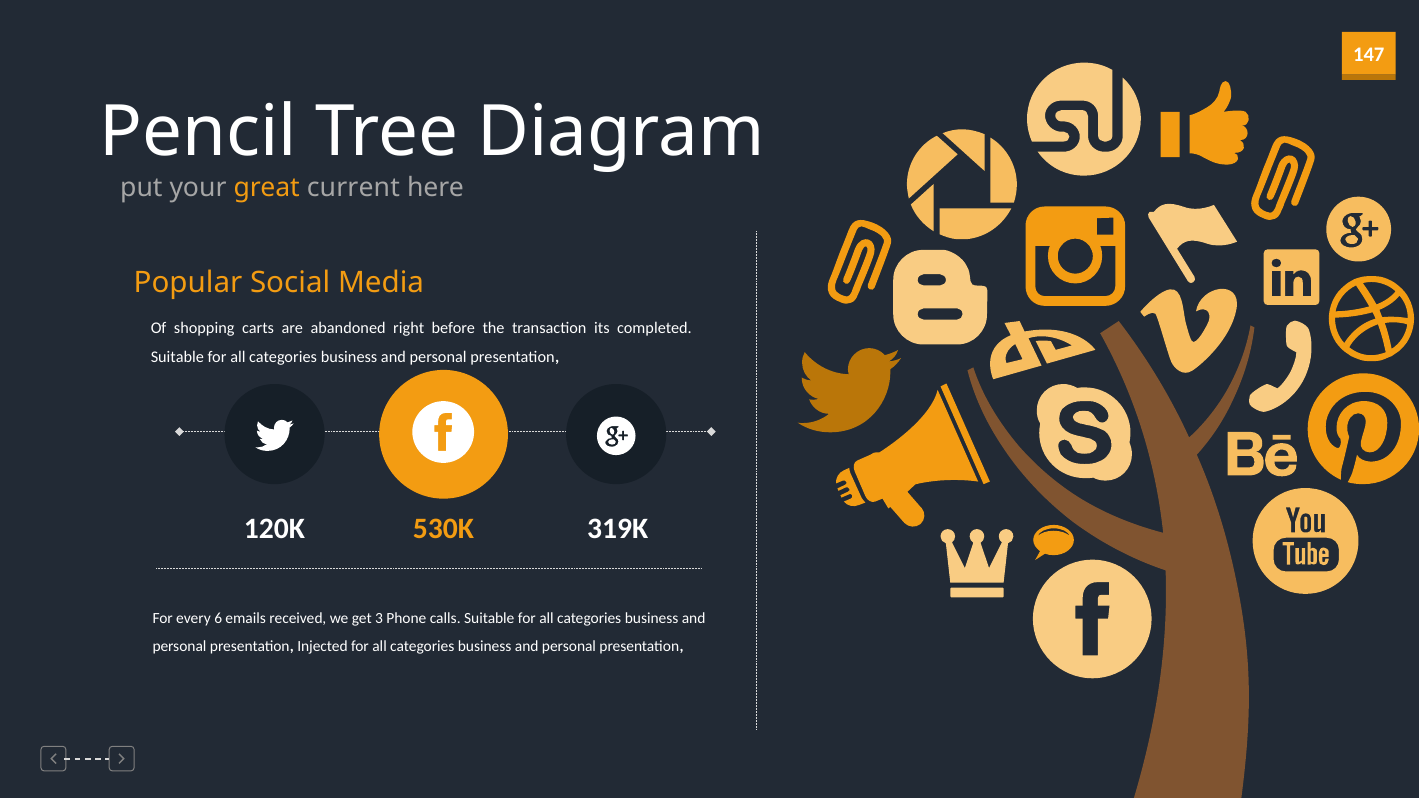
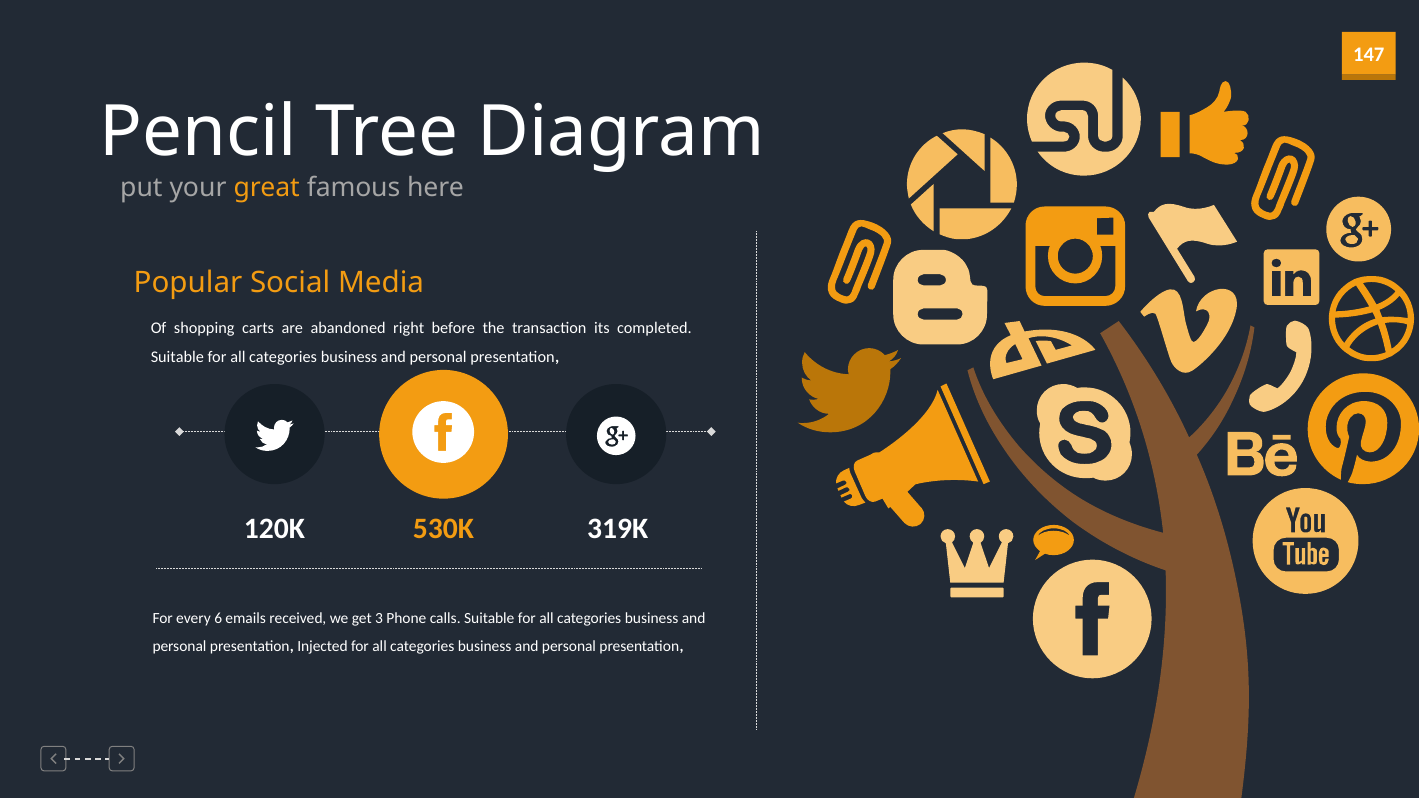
current: current -> famous (354, 188)
